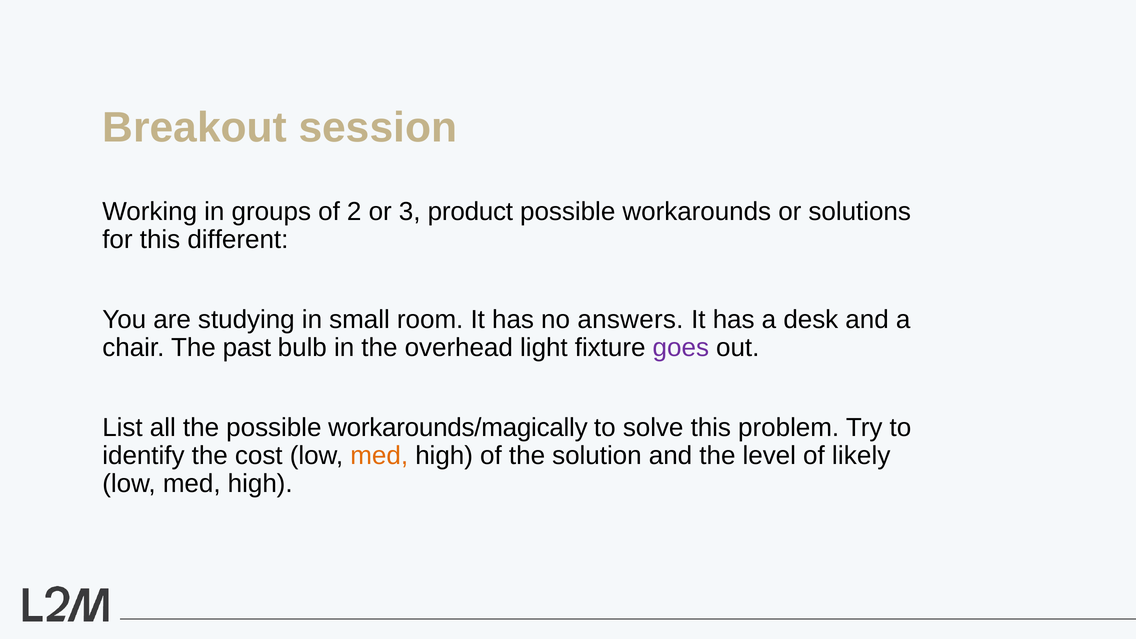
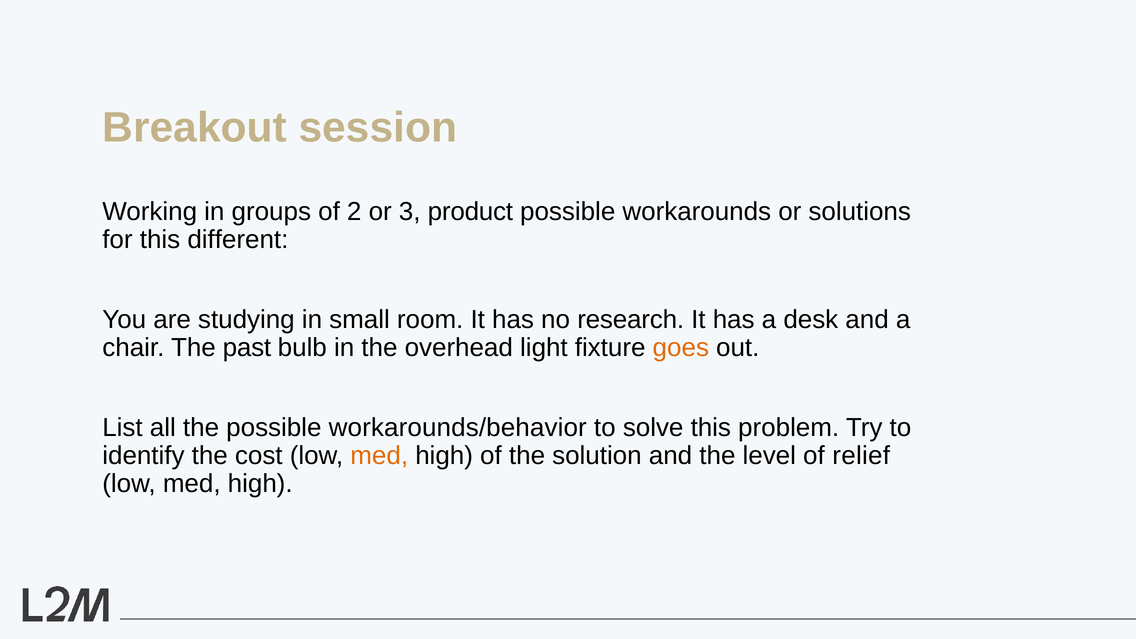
answers: answers -> research (631, 320)
goes colour: purple -> orange (681, 348)
workarounds/magically: workarounds/magically -> workarounds/behavior (458, 427)
likely: likely -> relief (861, 456)
